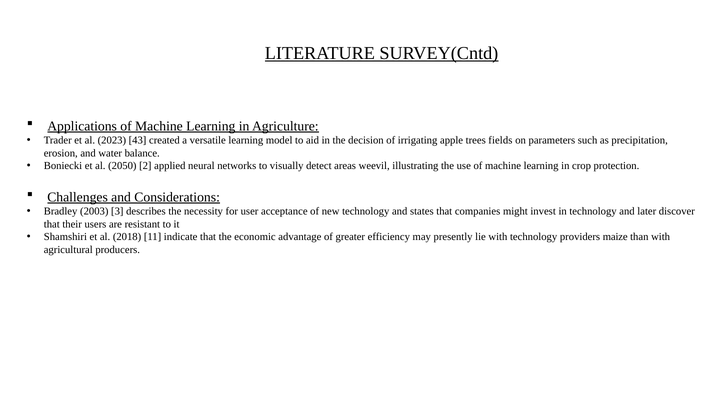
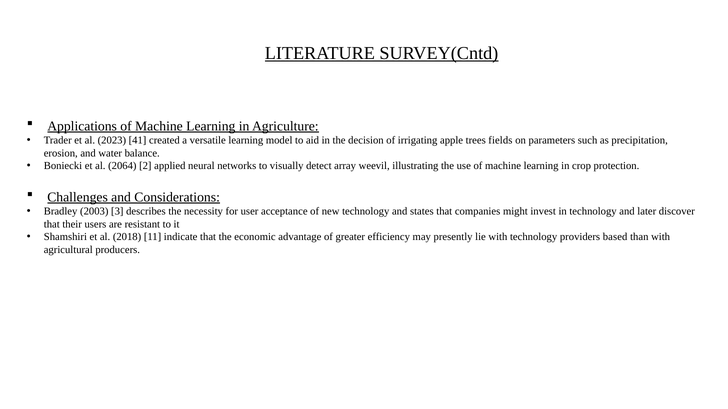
43: 43 -> 41 (138, 141)
2050: 2050 -> 2064 (122, 166)
areas: areas -> array (345, 166)
maize: maize -> based (615, 237)
